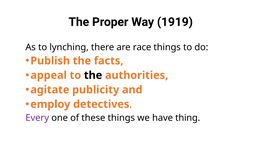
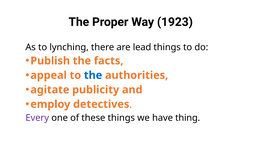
1919: 1919 -> 1923 (175, 22)
race: race -> lead (142, 47)
the colour: black -> blue (93, 75)
